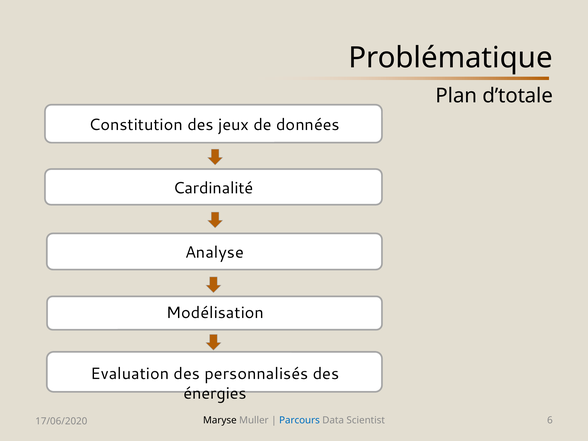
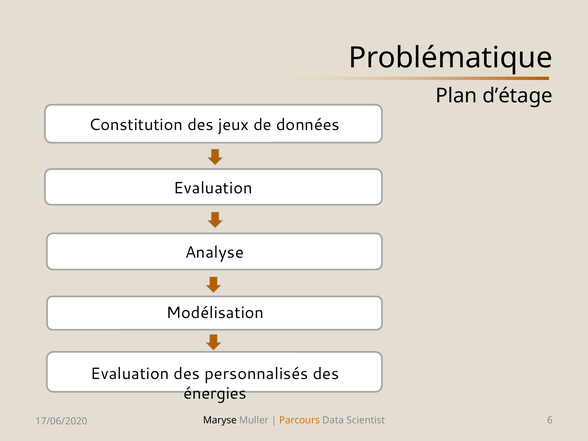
d’totale: d’totale -> d’étage (518, 96)
Cardinalité: Cardinalité -> Evaluation (213, 188)
Parcours colour: blue -> orange (299, 420)
